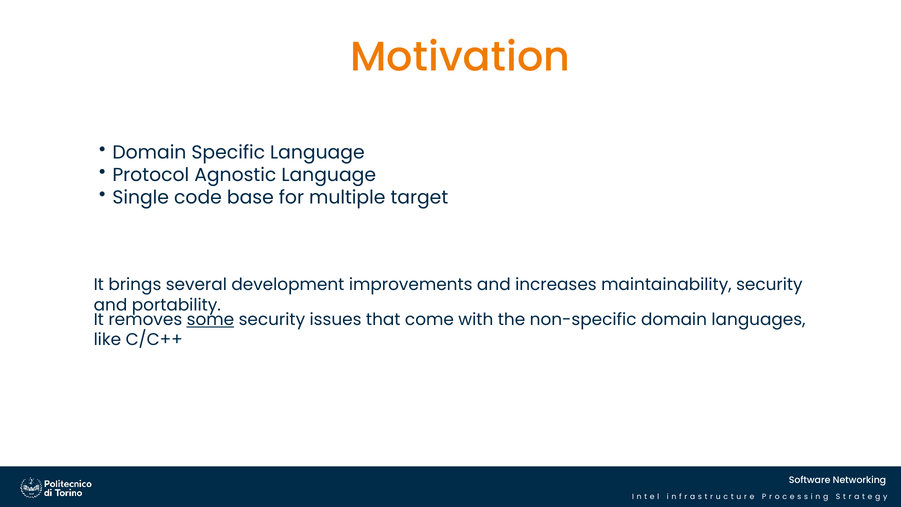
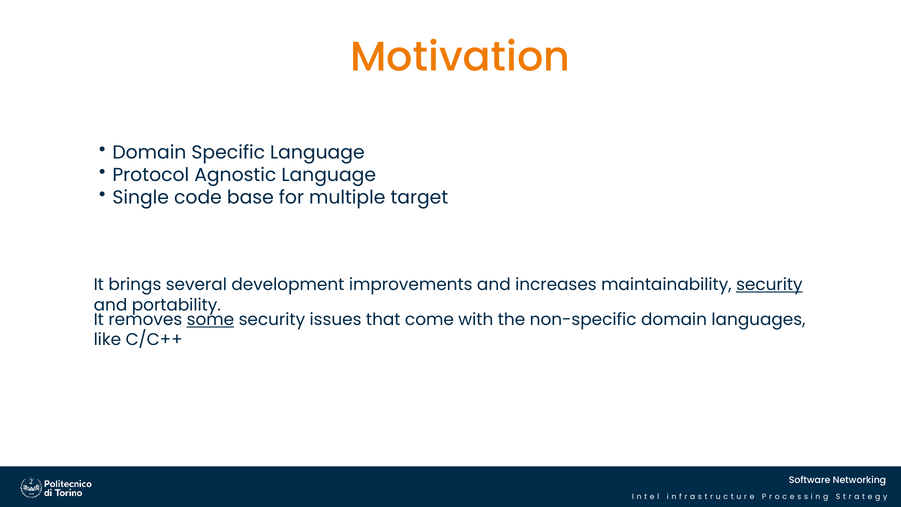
security underline: none -> present (769, 285)
